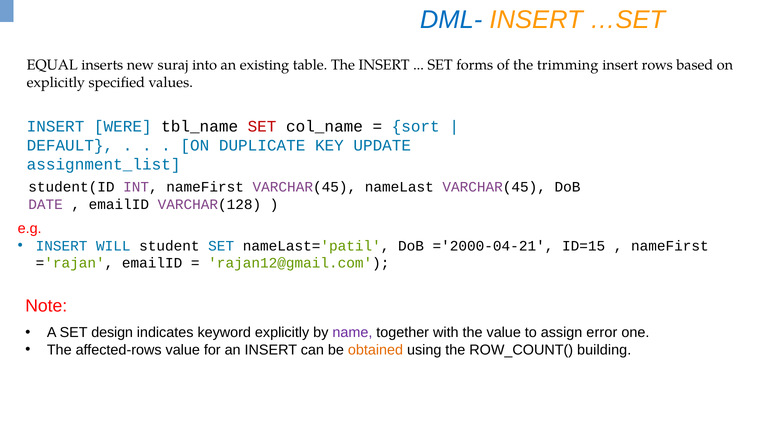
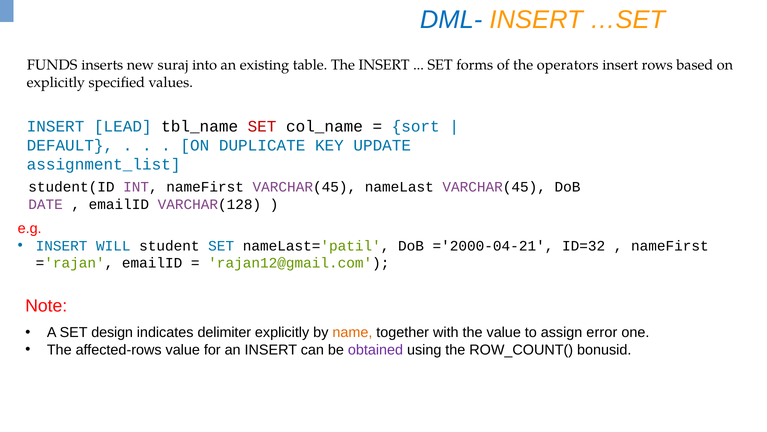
EQUAL: EQUAL -> FUNDS (52, 65)
trimming: trimming -> operators (568, 65)
WERE: WERE -> LEAD (123, 126)
ID=15: ID=15 -> ID=32 (584, 246)
keyword: keyword -> delimiter (224, 332)
name colour: purple -> orange (352, 332)
obtained colour: orange -> purple (375, 349)
building: building -> bonusid (604, 349)
